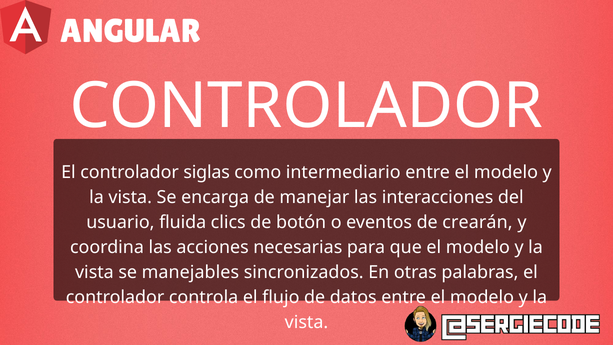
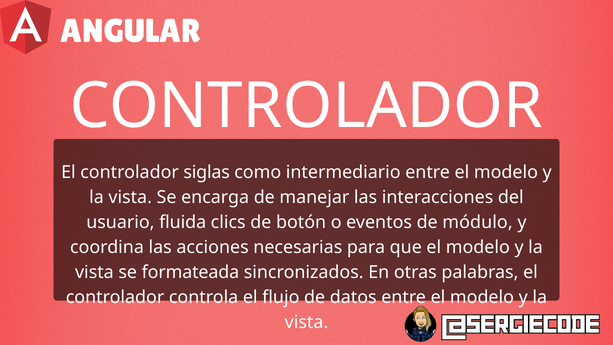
crearán: crearán -> módulo (478, 222)
manejables: manejables -> formateada (190, 272)
